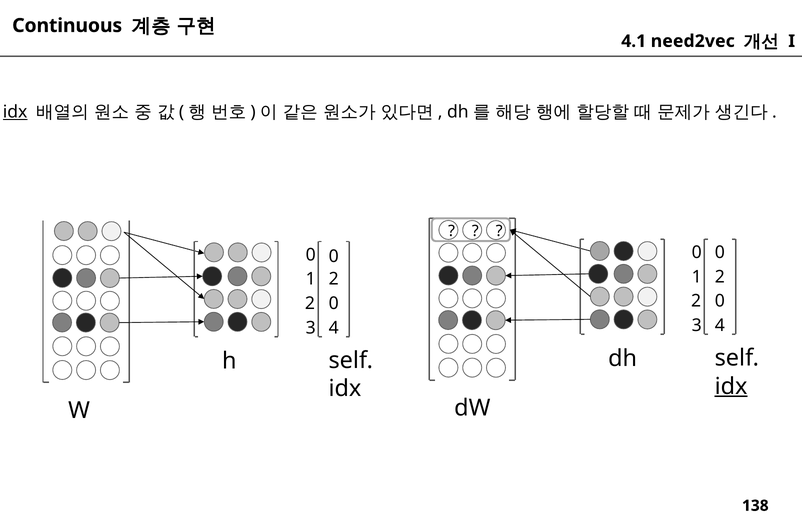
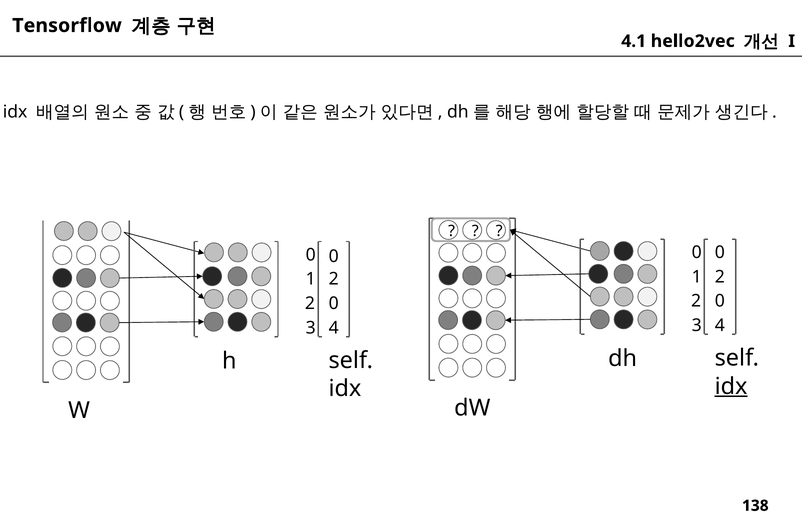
Continuous: Continuous -> Tensorflow (67, 26)
need2vec: need2vec -> hello2vec (693, 41)
idx underline: present -> none (15, 112)
